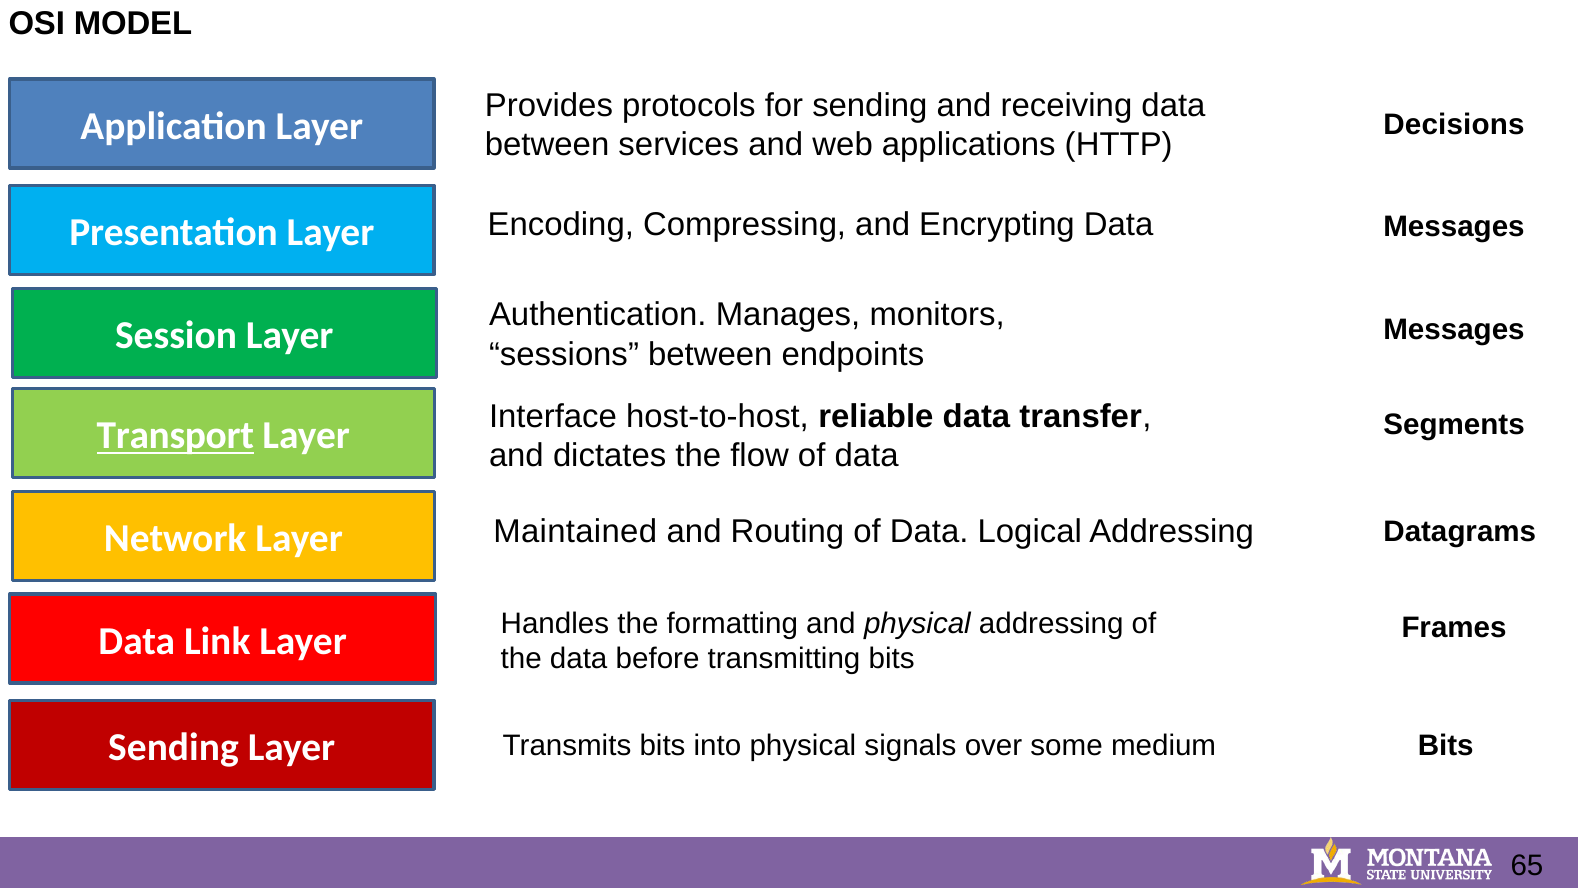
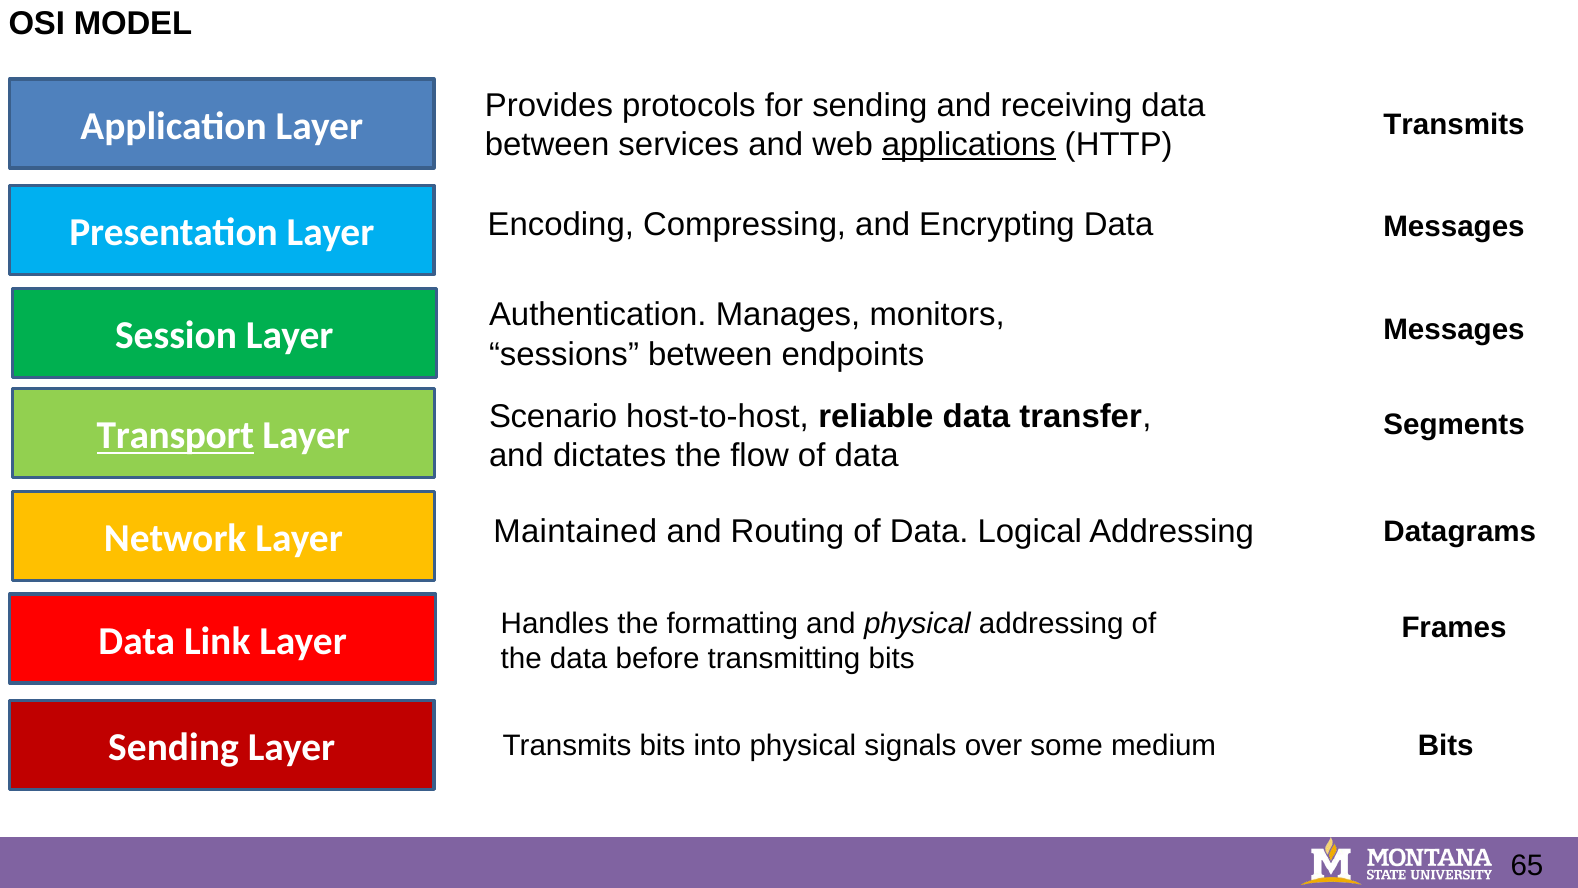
Decisions: Decisions -> Transmits (1454, 125)
applications underline: none -> present (969, 145)
Interface: Interface -> Scenario (553, 416)
